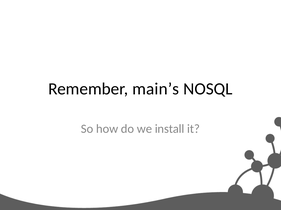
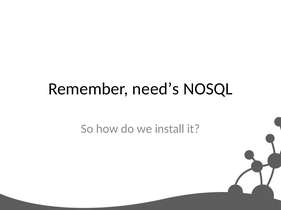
main’s: main’s -> need’s (156, 89)
